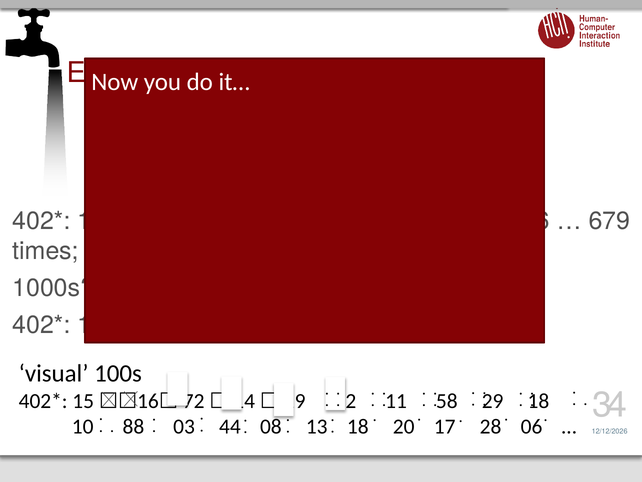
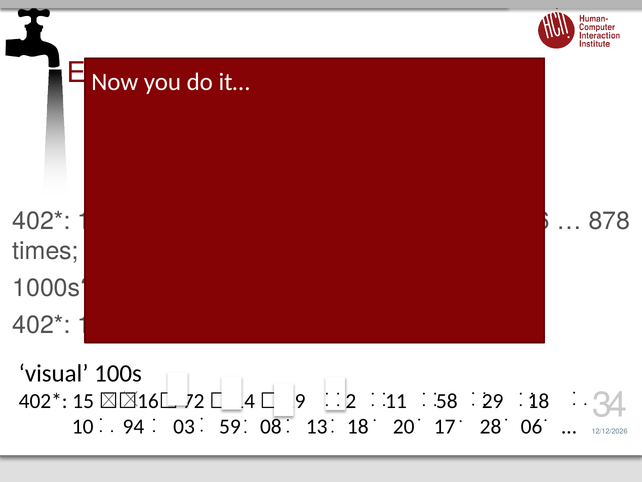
679: 679 -> 878 (609, 221)
88: 88 -> 94 (133, 426)
44: 44 -> 59 (230, 426)
